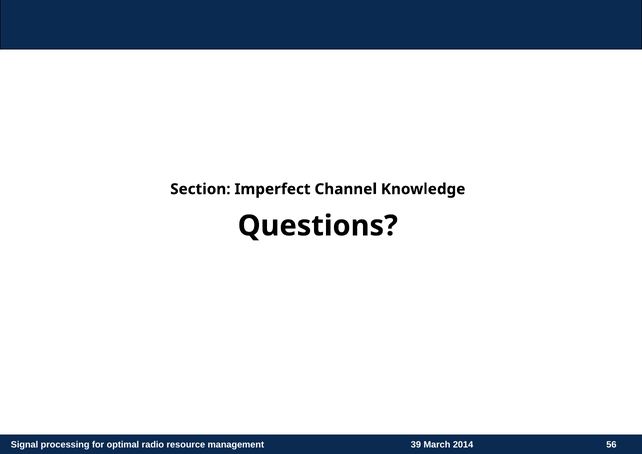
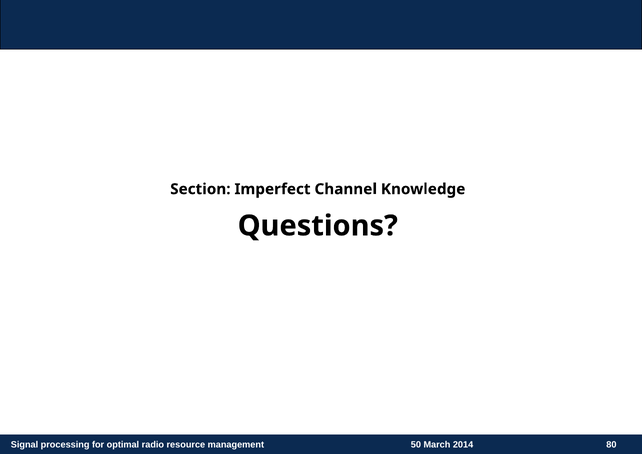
39: 39 -> 50 (416, 445)
56: 56 -> 80 (611, 445)
